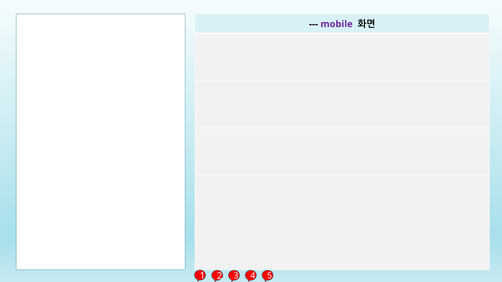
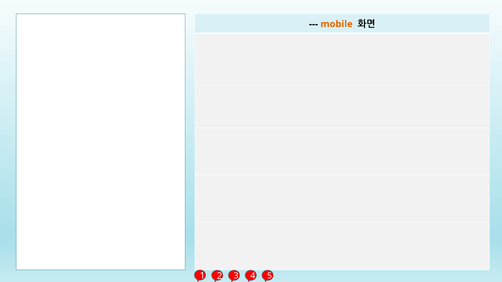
mobile colour: purple -> orange (337, 24)
